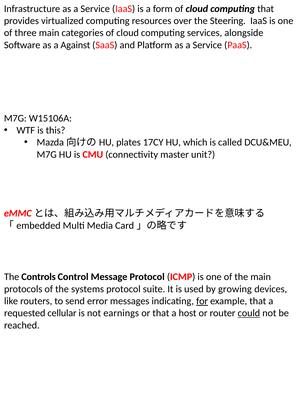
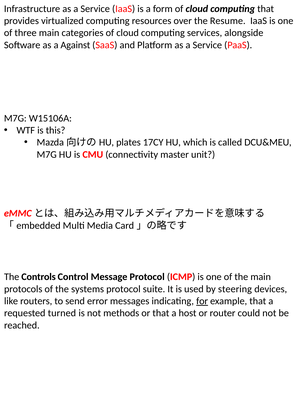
Steering: Steering -> Resume (228, 21)
growing: growing -> steering (235, 289)
cellular: cellular -> turned (62, 313)
earnings: earnings -> methods (121, 313)
could underline: present -> none (249, 313)
